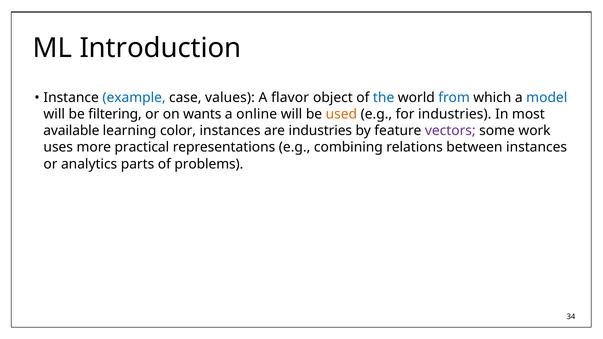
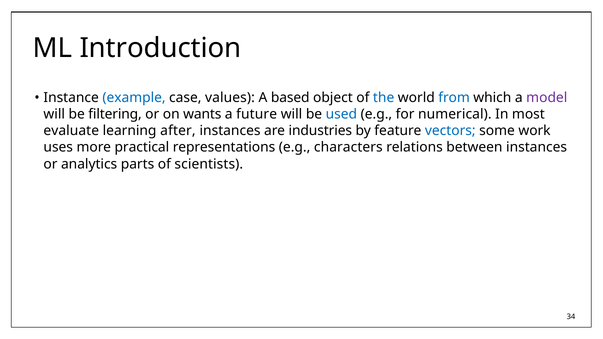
flavor: flavor -> based (290, 98)
model colour: blue -> purple (547, 98)
online: online -> future (257, 114)
used colour: orange -> blue (341, 114)
for industries: industries -> numerical (455, 114)
available: available -> evaluate (71, 131)
color: color -> after (178, 131)
vectors colour: purple -> blue (450, 131)
combining: combining -> characters (348, 147)
problems: problems -> scientists (209, 164)
